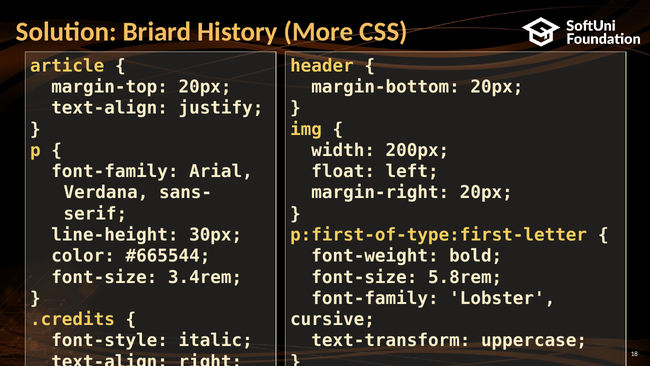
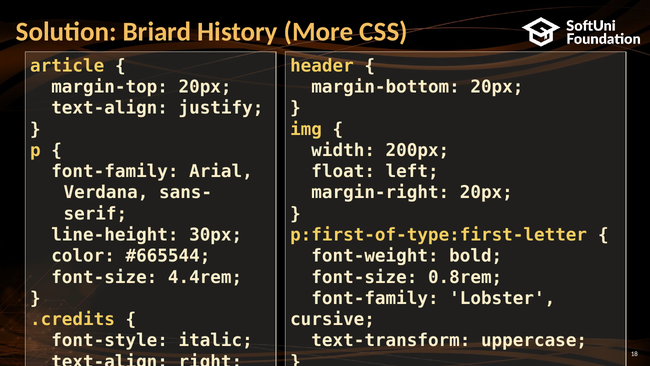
3.4rem: 3.4rem -> 4.4rem (205, 277)
5.8rem: 5.8rem -> 0.8rem (465, 277)
